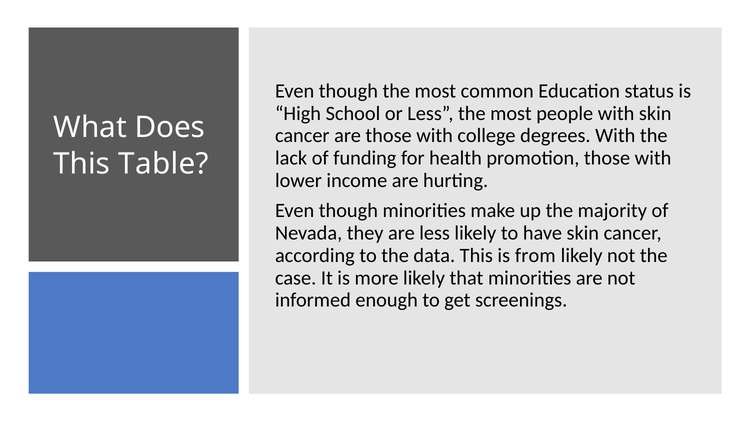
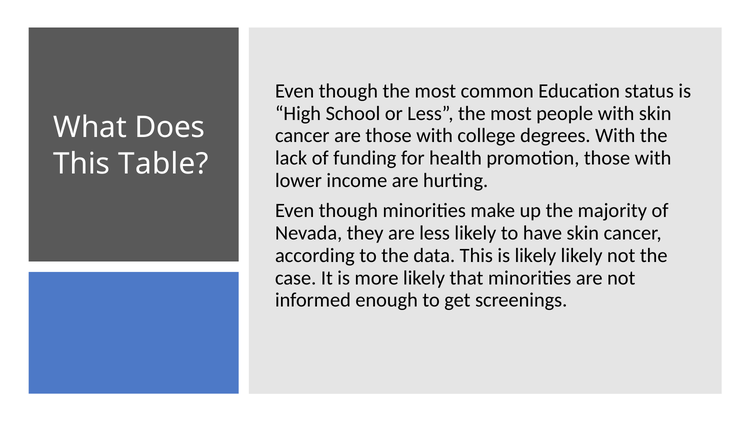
is from: from -> likely (535, 255)
